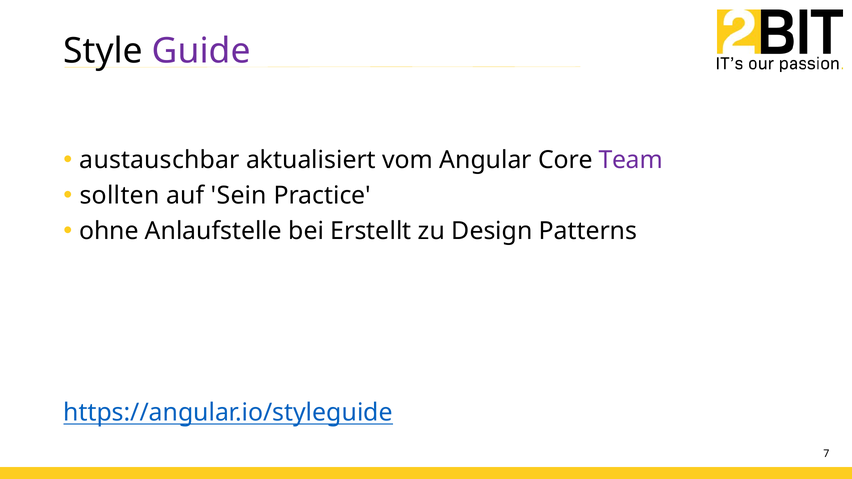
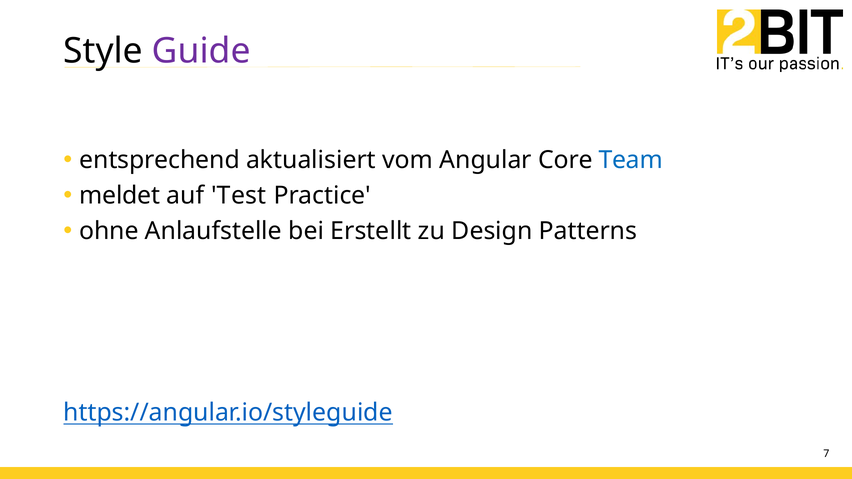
austauschbar: austauschbar -> entsprechend (160, 160)
Team colour: purple -> blue (631, 160)
sollten: sollten -> meldet (120, 196)
Sein: Sein -> Test (239, 196)
